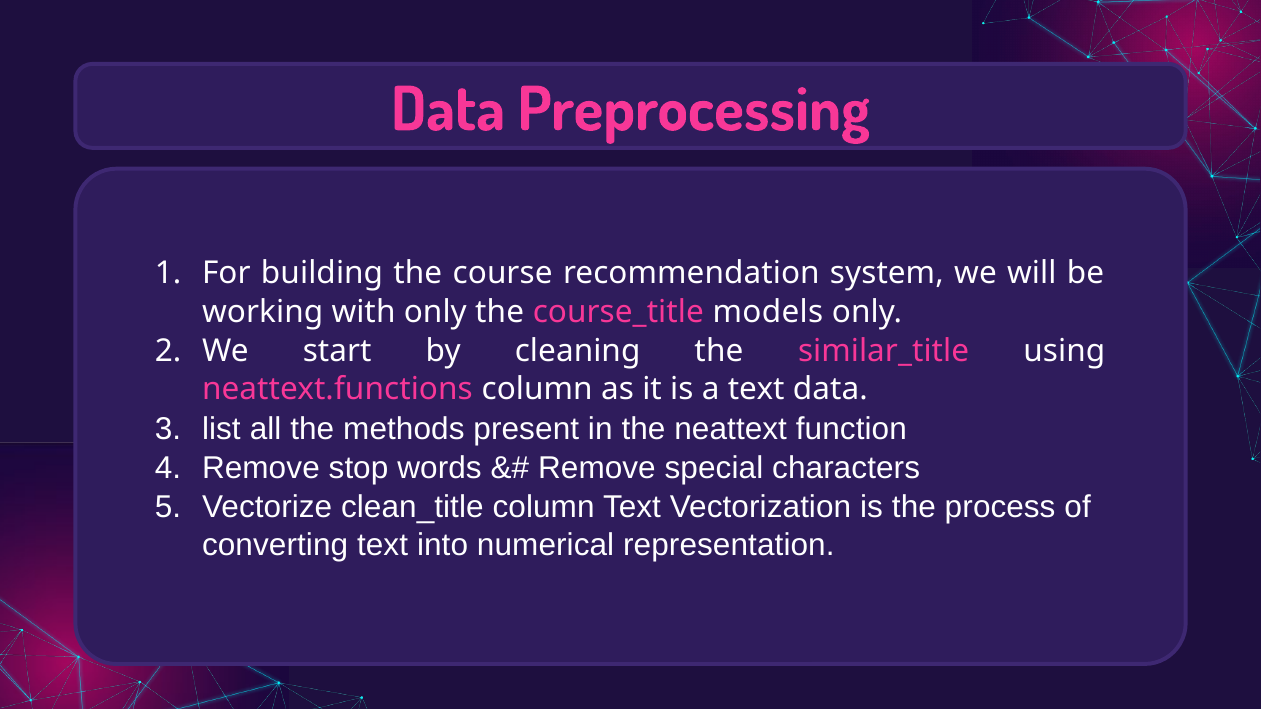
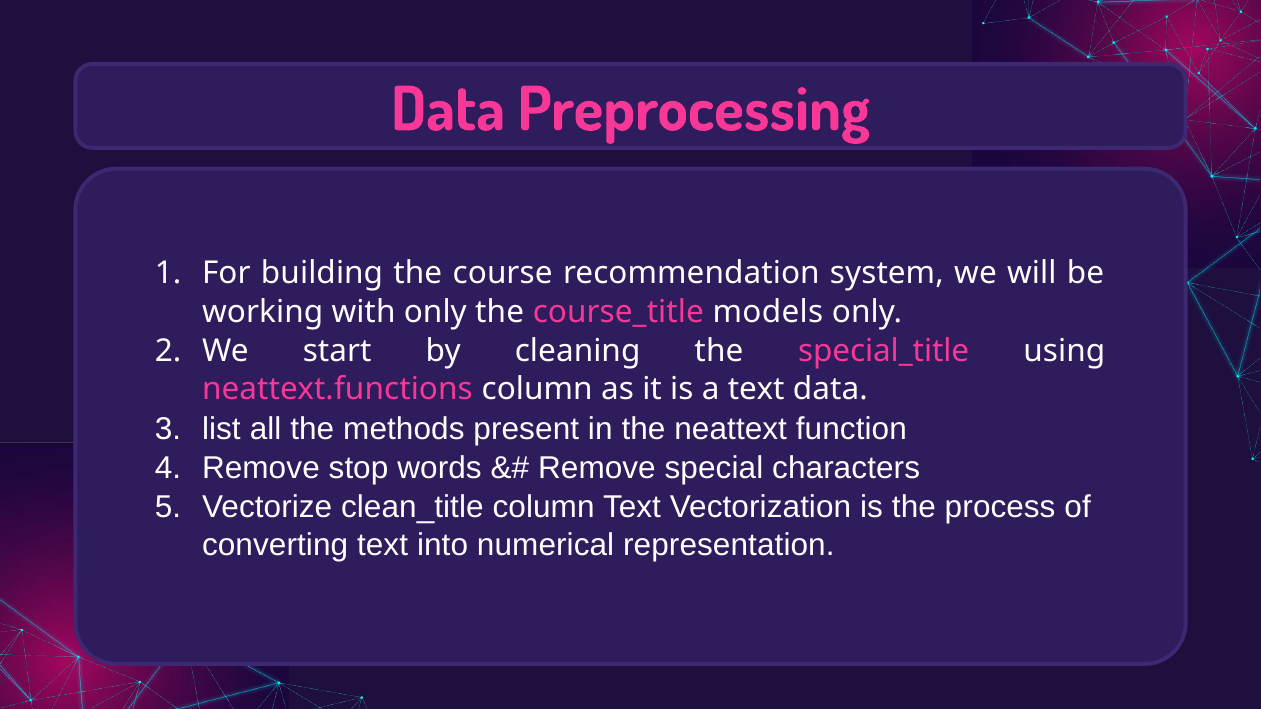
similar_title: similar_title -> special_title (884, 351)
